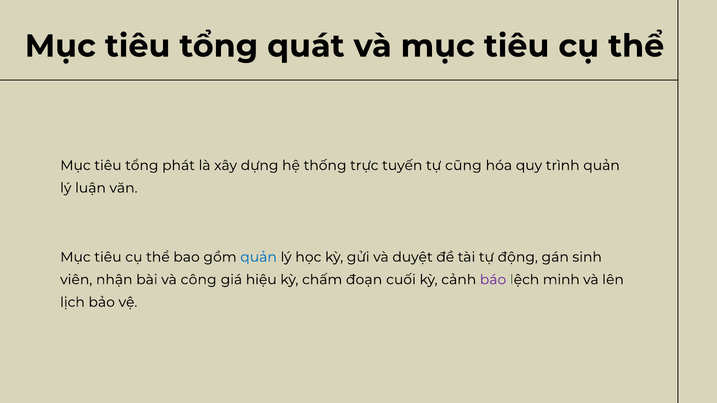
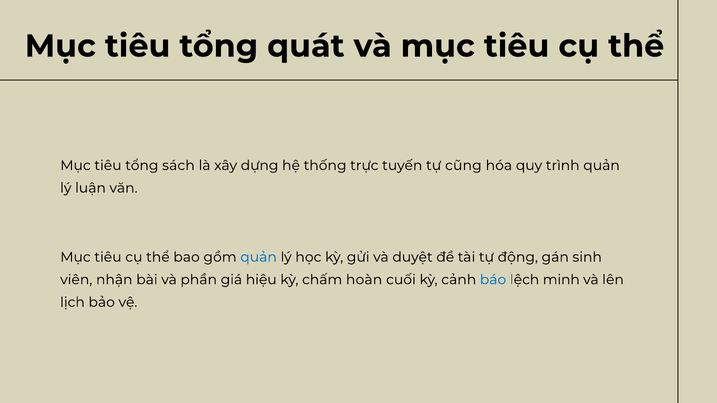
phát: phát -> sách (178, 166)
công: công -> phần (199, 280)
đoạn: đoạn -> hoàn (364, 280)
báo colour: purple -> blue (493, 280)
